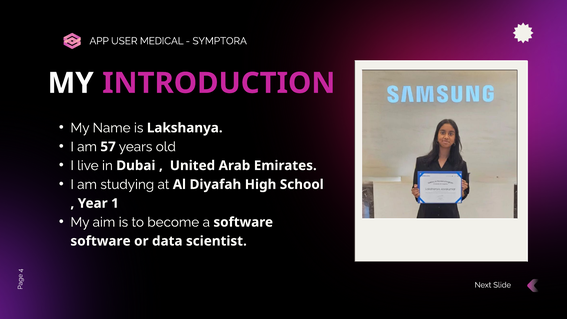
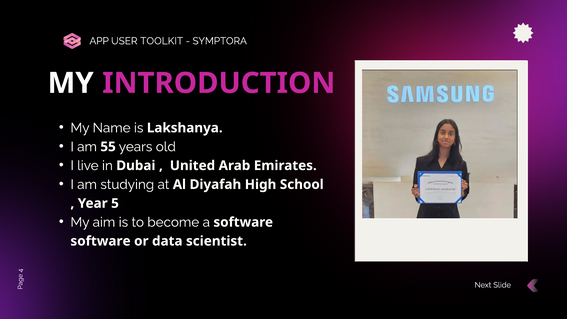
MEDICAL: MEDICAL -> TOOLKIT (162, 41)
57: 57 -> 55 (108, 147)
1: 1 -> 5 (115, 203)
